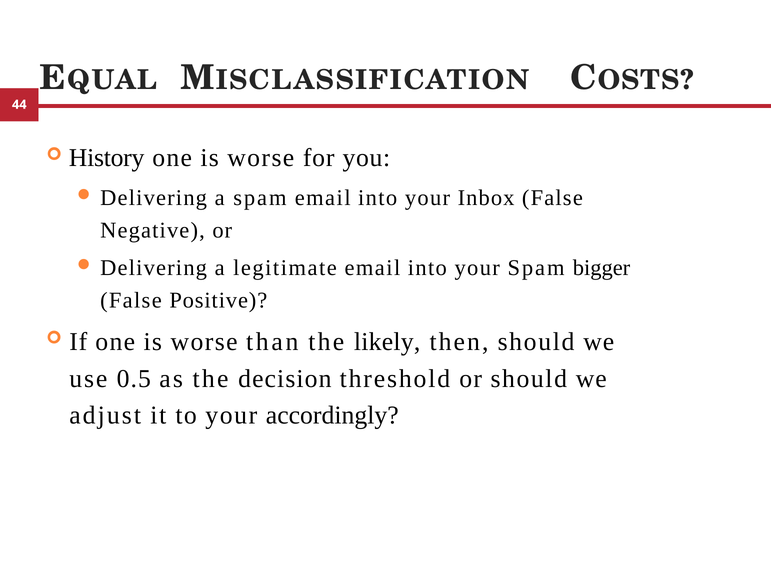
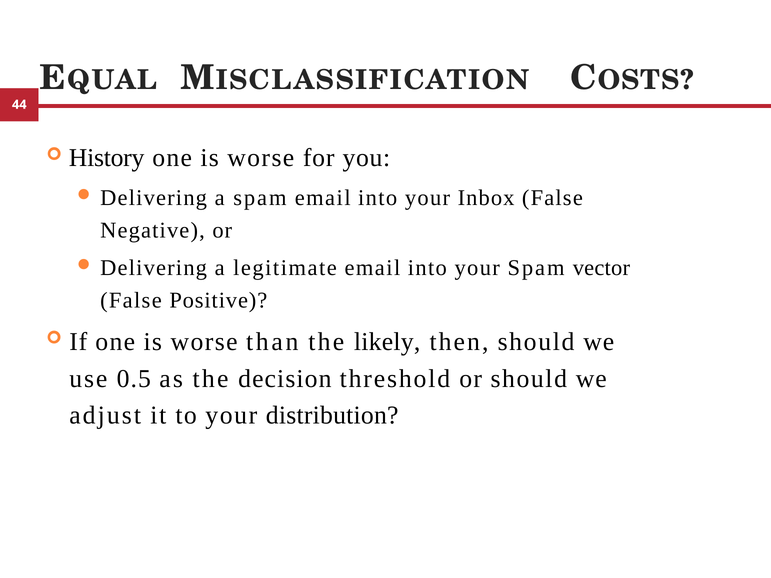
bigger: bigger -> vector (601, 268)
accordingly: accordingly -> distribution (332, 416)
